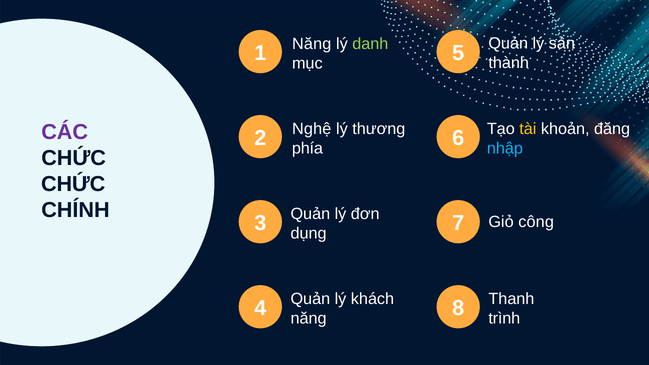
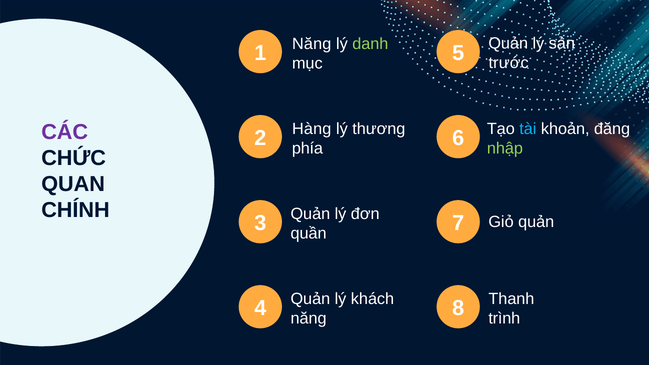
thành: thành -> trước (509, 63)
tài colour: yellow -> light blue (528, 129)
Nghệ: Nghệ -> Hàng (312, 129)
nhập colour: light blue -> light green (505, 148)
CHỨC: CHỨC -> QUAN (73, 184)
Giỏ công: công -> quản (536, 222)
dụng: dụng -> quần (309, 233)
